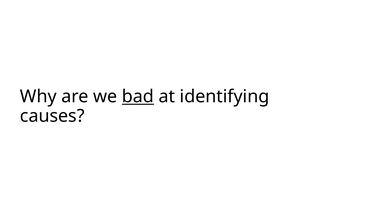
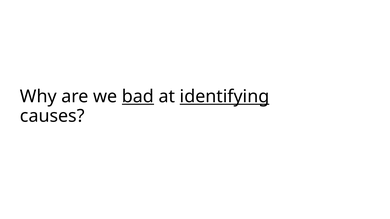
identifying underline: none -> present (225, 97)
